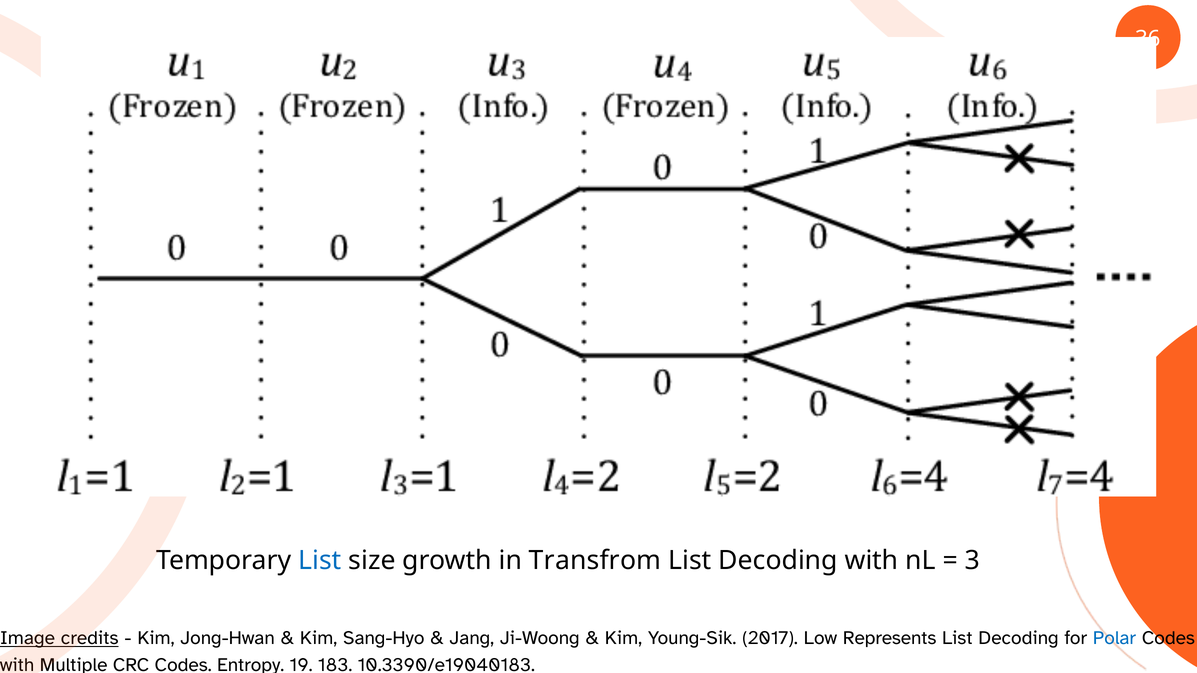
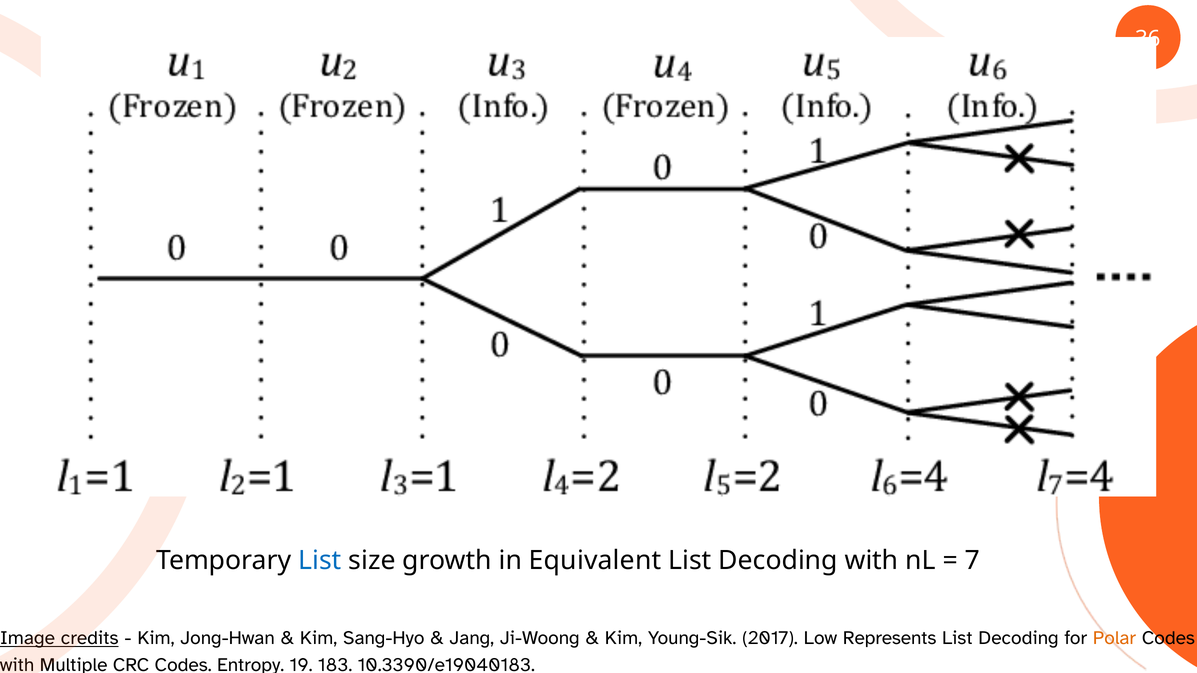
Transfrom: Transfrom -> Equivalent (595, 561)
3: 3 -> 7 (972, 561)
Polar colour: blue -> orange (1114, 638)
